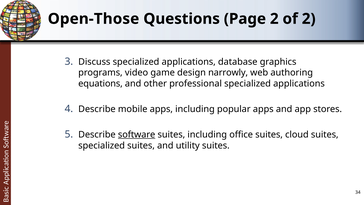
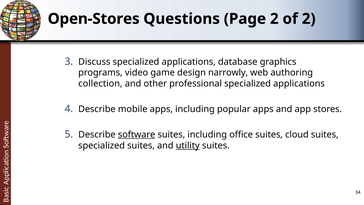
Open-Those: Open-Those -> Open-Stores (94, 19)
equations: equations -> collection (100, 84)
utility underline: none -> present (188, 145)
